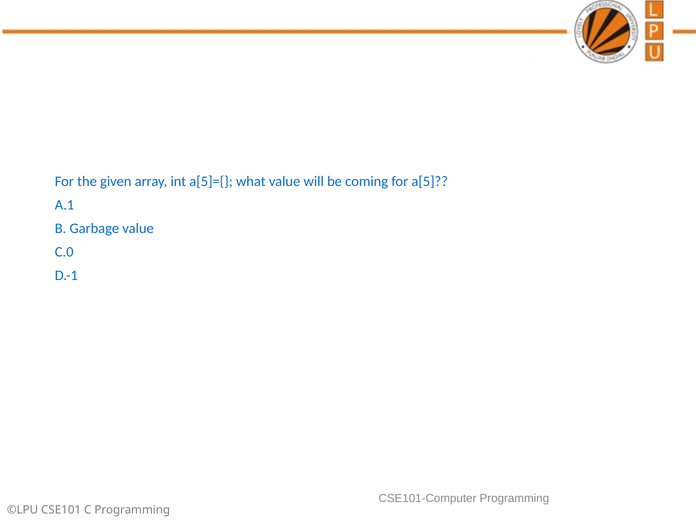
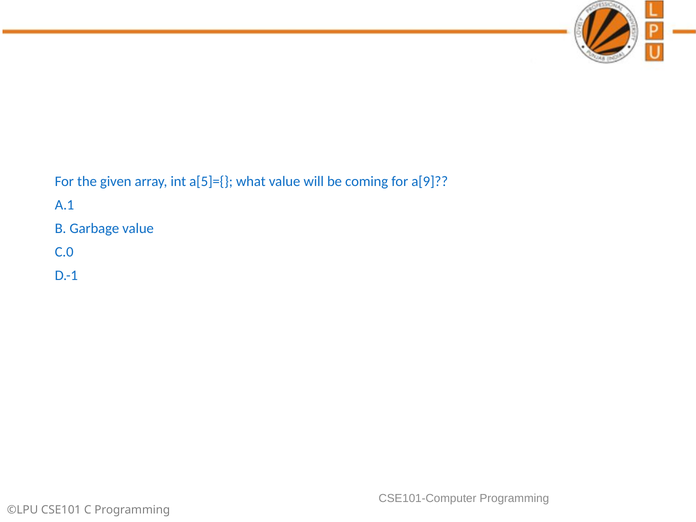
a[5: a[5 -> a[9 (430, 181)
